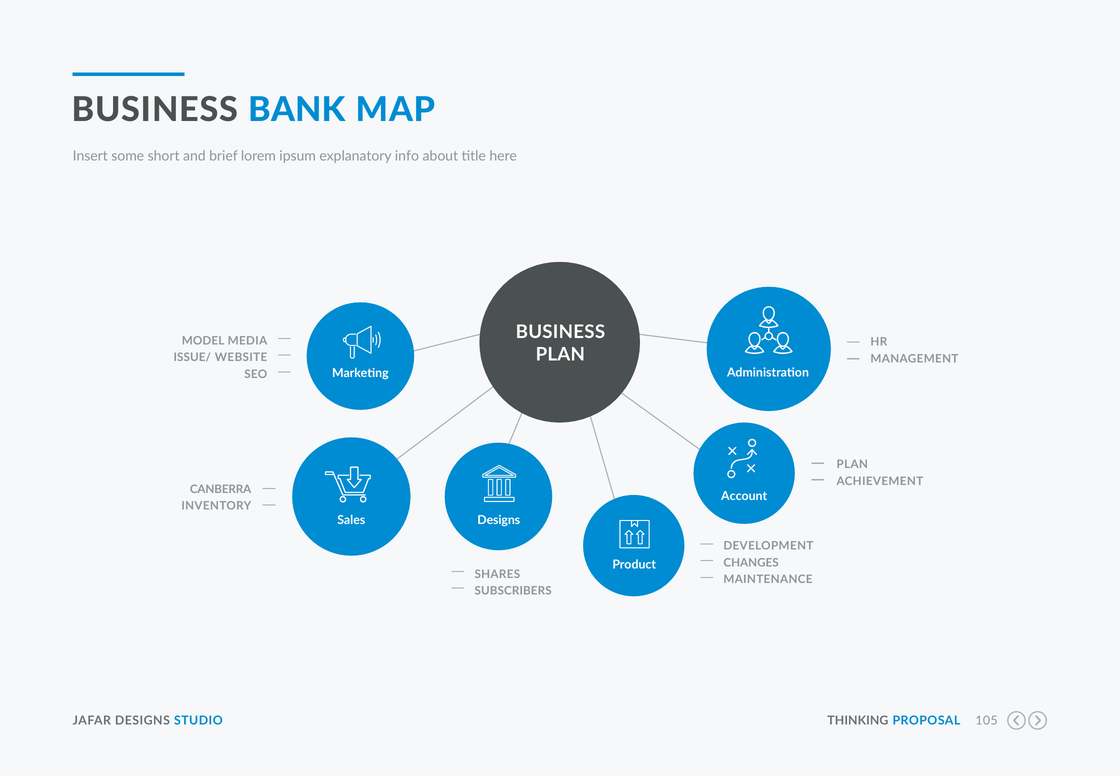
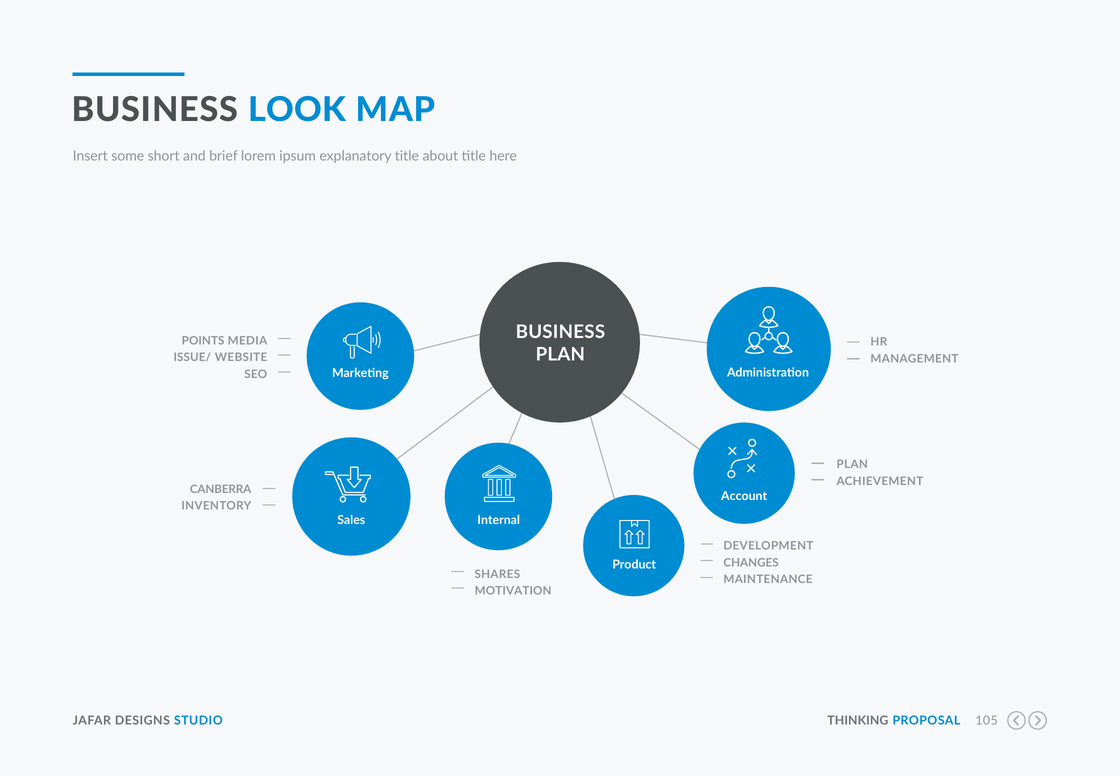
BANK: BANK -> LOOK (297, 110)
explanatory info: info -> title (407, 156)
MODEL: MODEL -> POINTS (203, 340)
Sales Designs: Designs -> Internal (499, 520)
SUBSCRIBERS: SUBSCRIBERS -> MOTIVATION (513, 590)
